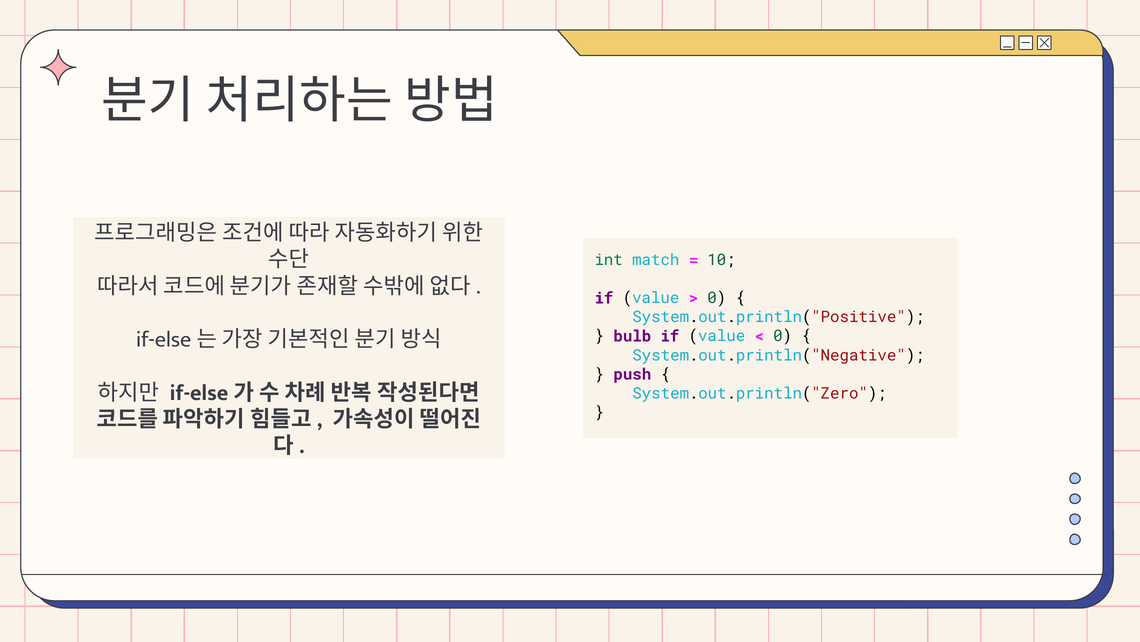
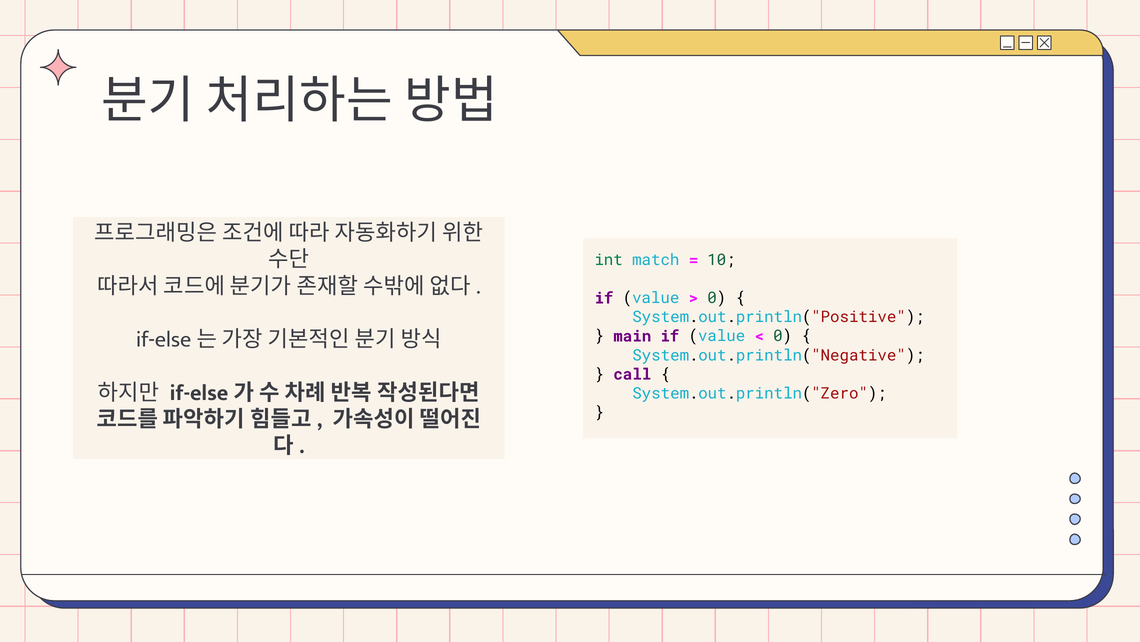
bulb: bulb -> main (632, 336)
push: push -> call (632, 374)
